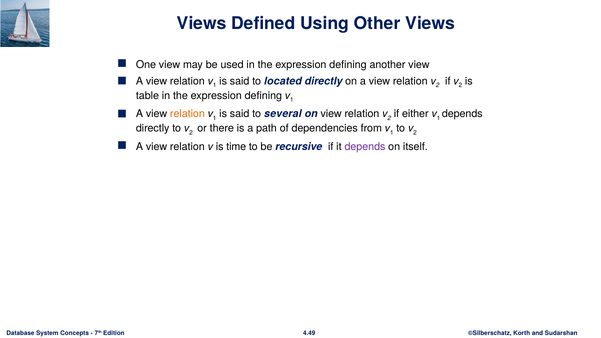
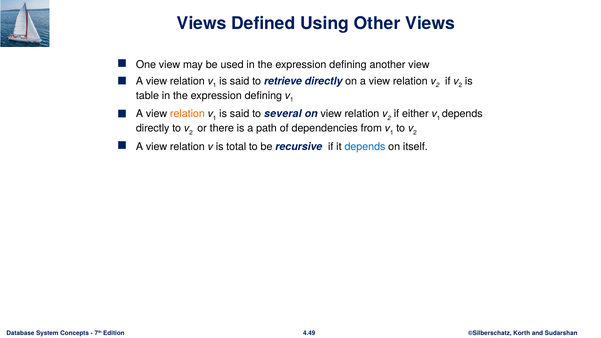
located: located -> retrieve (283, 81)
time: time -> total (236, 147)
depends colour: purple -> blue (365, 147)
